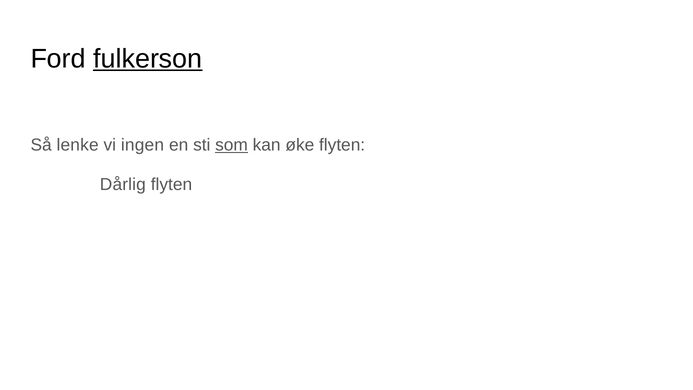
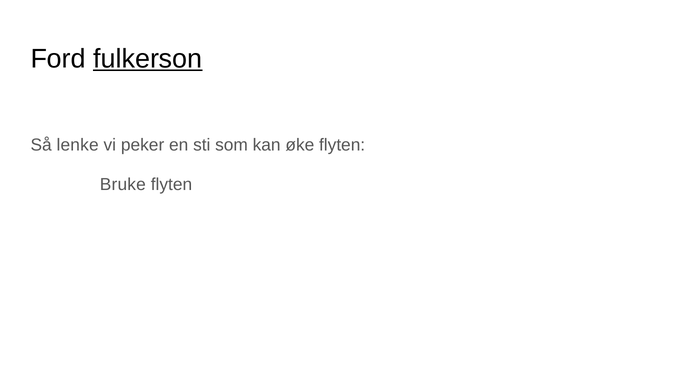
ingen: ingen -> peker (143, 145)
som underline: present -> none (232, 145)
Dårlig: Dårlig -> Bruke (123, 184)
